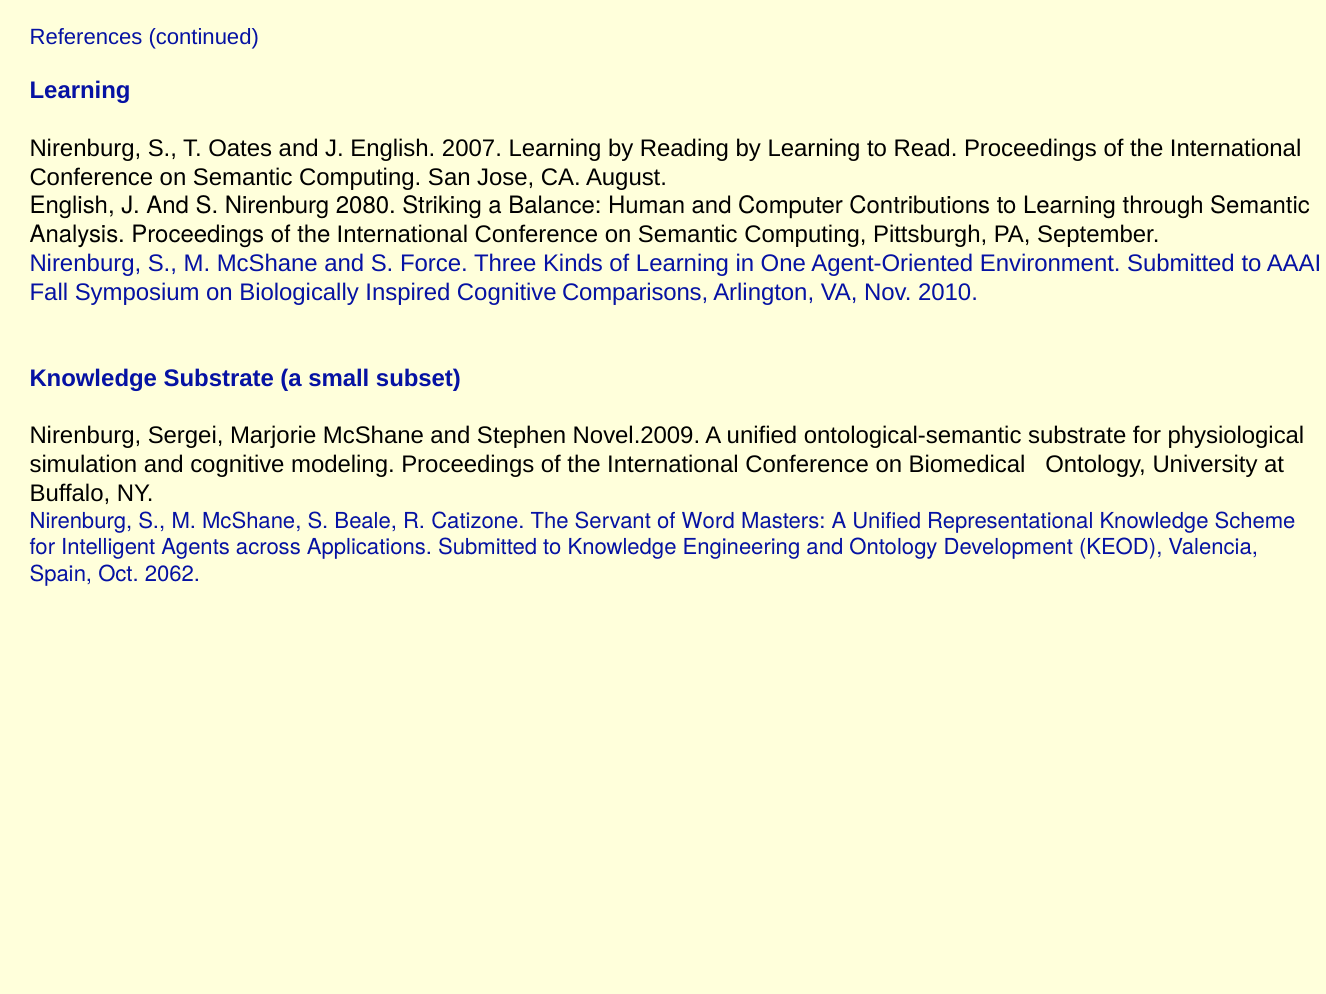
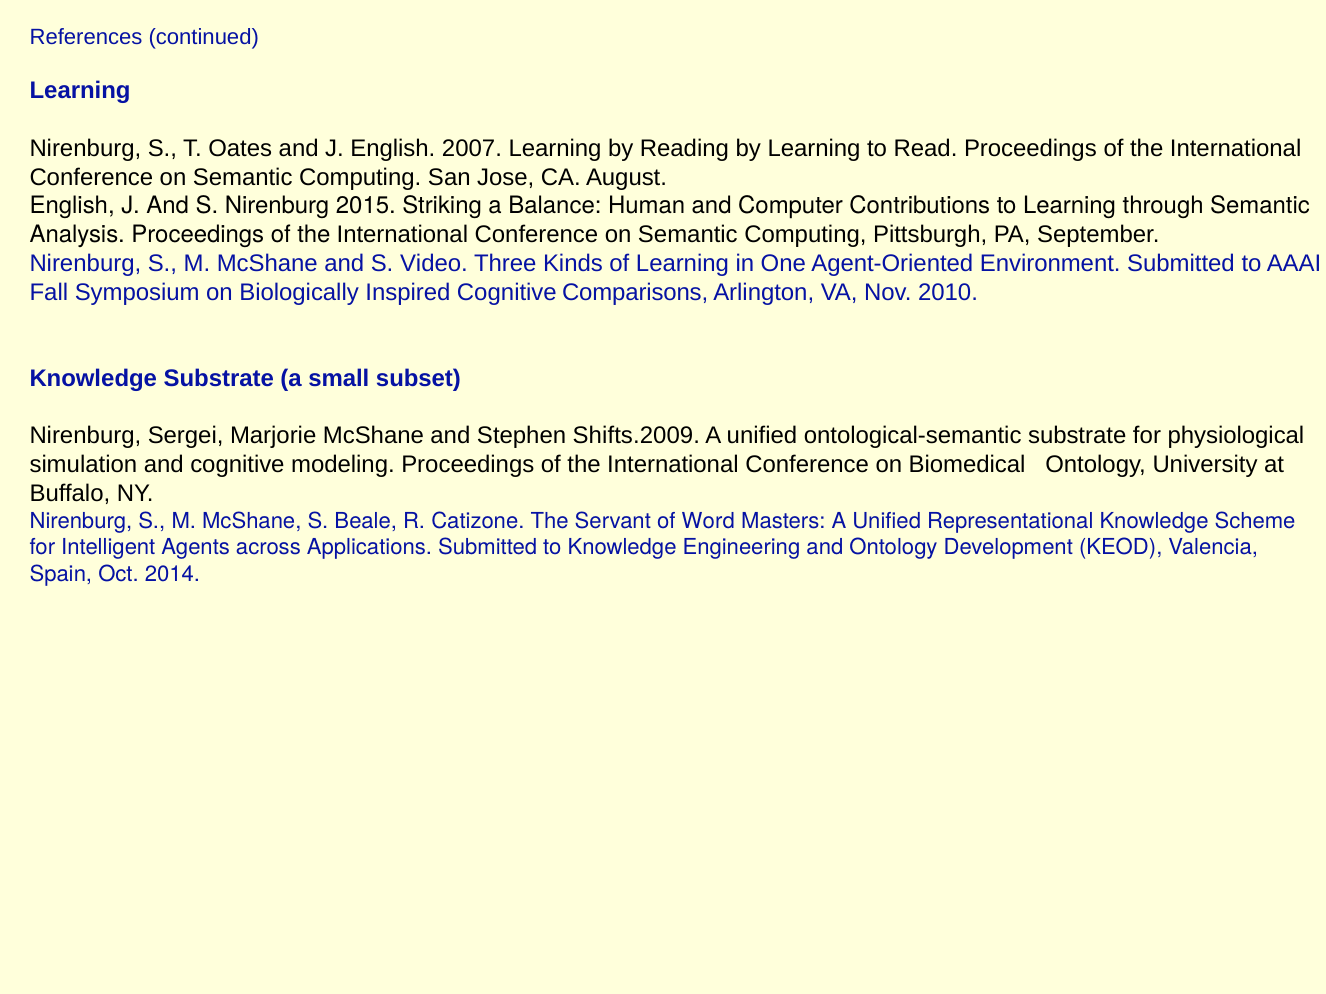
2080: 2080 -> 2015 (366, 206)
Force: Force -> Video (434, 264)
Novel.2009: Novel.2009 -> Shifts.2009 (636, 436)
2062: 2062 -> 2014 (172, 574)
